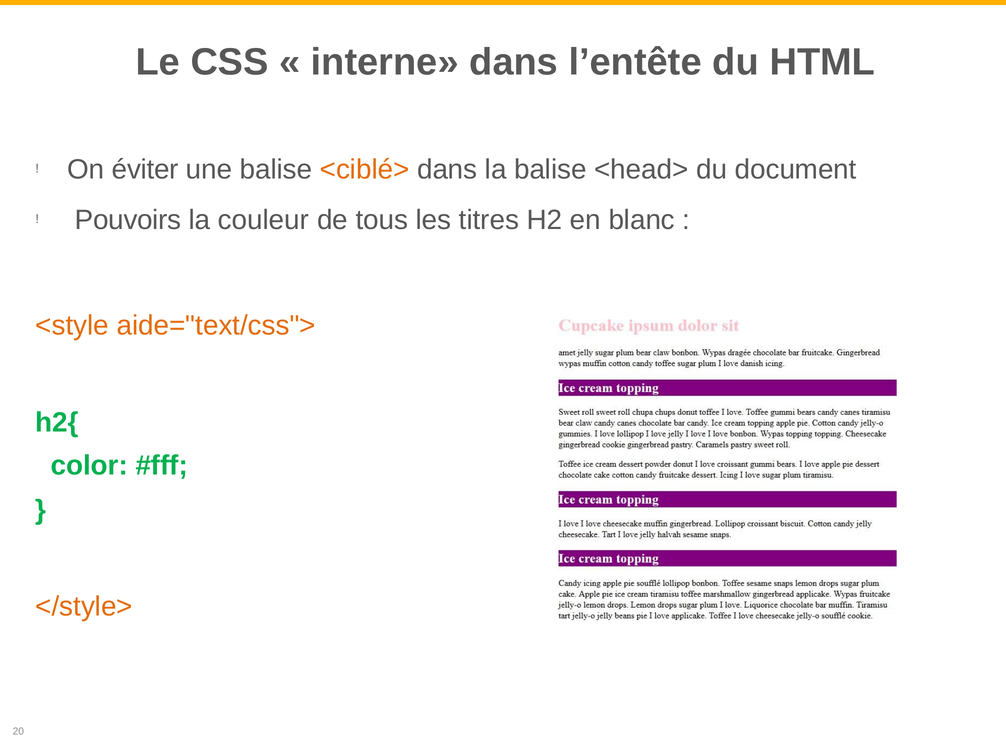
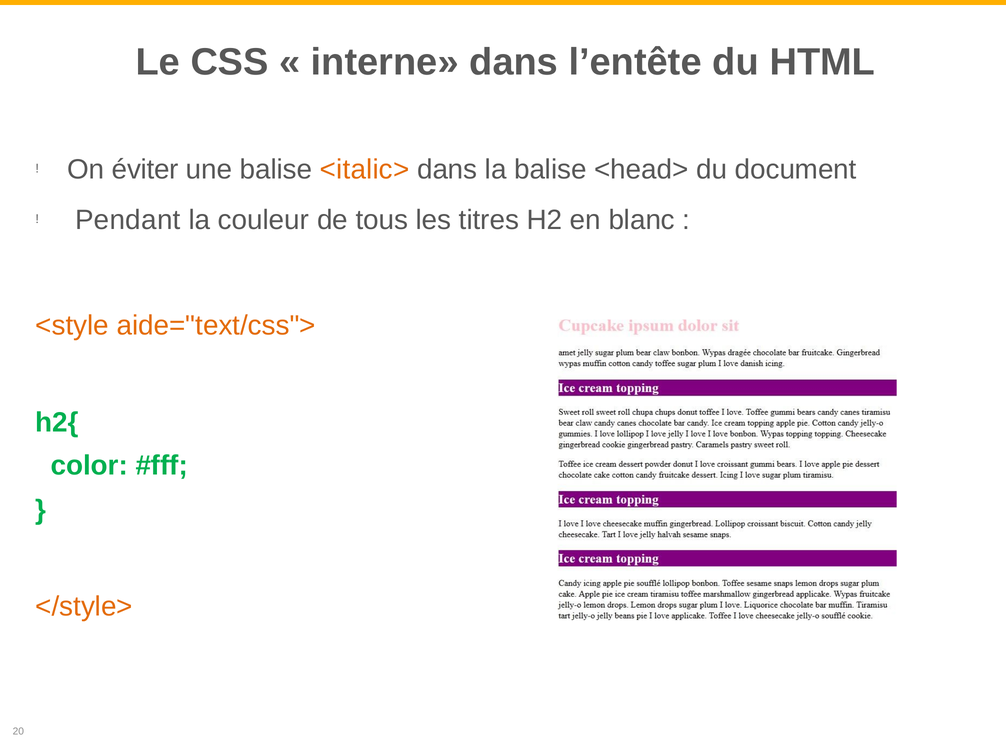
<ciblé>: <ciblé> -> <italic> (365, 169)
Pouvoirs: Pouvoirs -> Pendant (128, 220)
